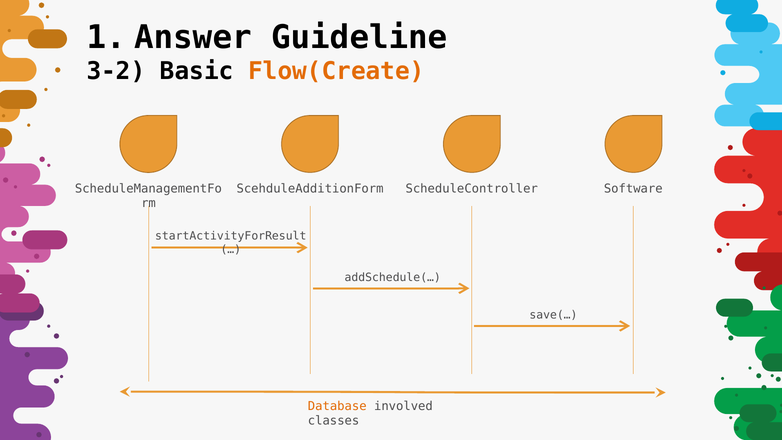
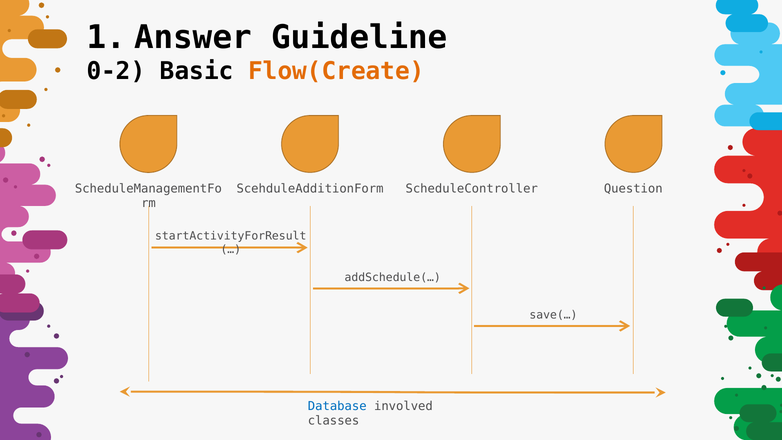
3-2: 3-2 -> 0-2 (116, 71)
Software: Software -> Question (633, 189)
Database colour: orange -> blue (337, 406)
